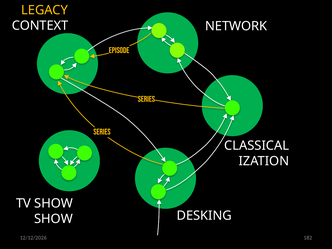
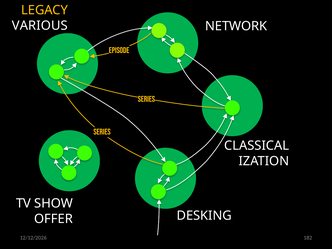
CONTEXT: CONTEXT -> VARIOUS (40, 26)
SHOW: SHOW -> OFFER (53, 219)
